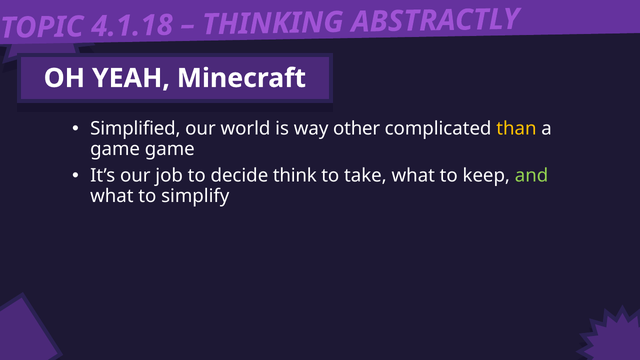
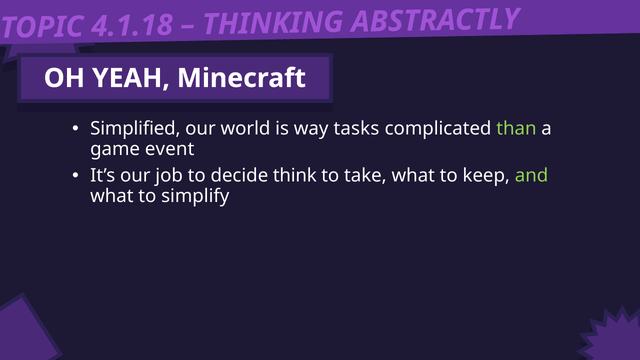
other: other -> tasks (356, 129)
than colour: yellow -> light green (516, 129)
game game: game -> event (170, 149)
